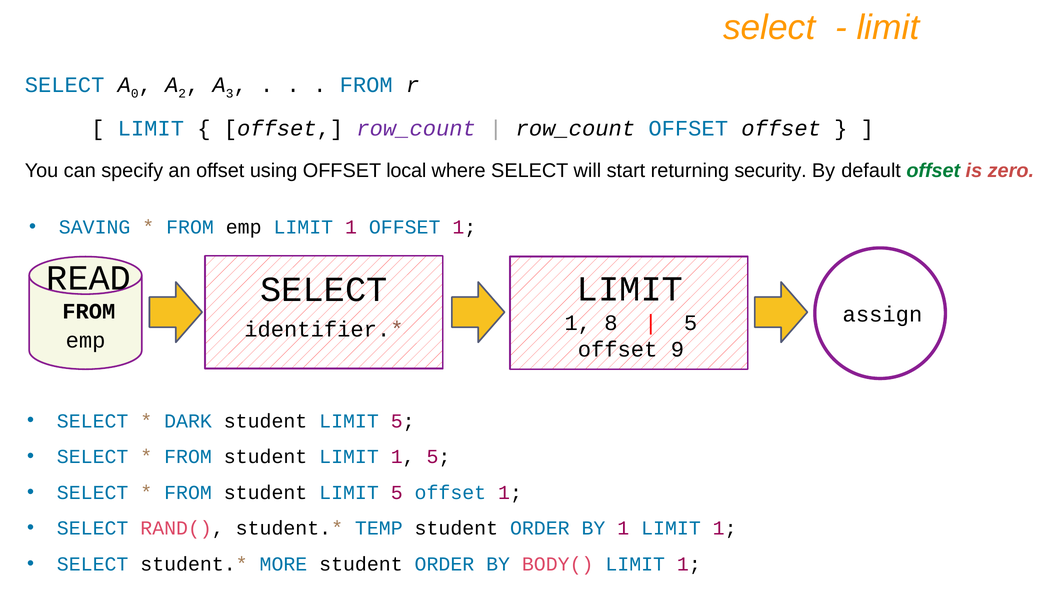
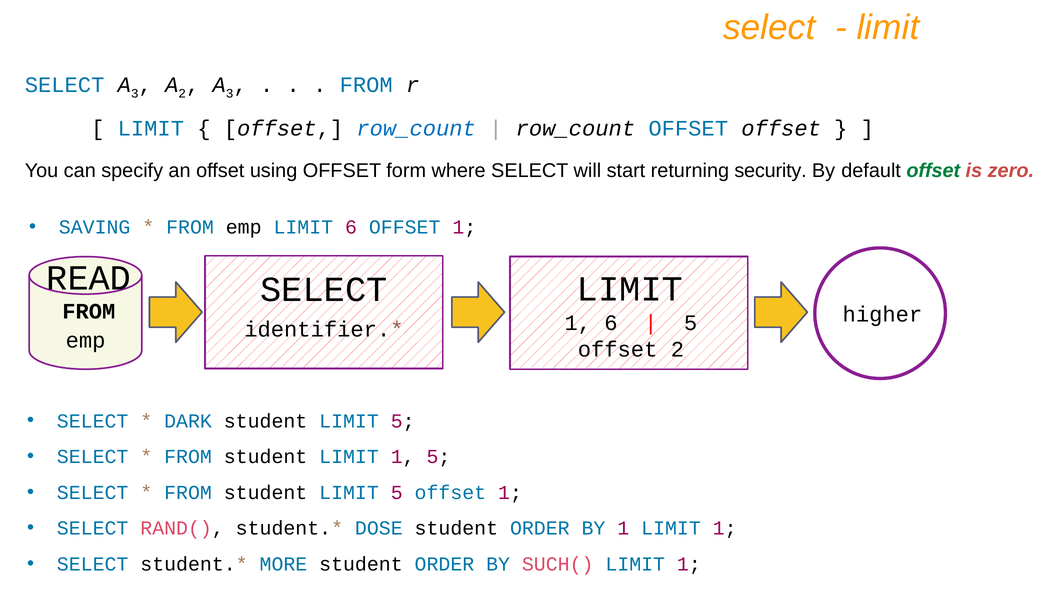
0: 0 -> 3 (135, 94)
row_count colour: purple -> blue (416, 128)
local: local -> form (406, 171)
emp LIMIT 1: 1 -> 6 (351, 227)
assign: assign -> higher (882, 315)
1 8: 8 -> 6 (611, 323)
offset 9: 9 -> 2 (677, 350)
TEMP: TEMP -> DOSE (379, 528)
BODY(: BODY( -> SUCH( (558, 564)
